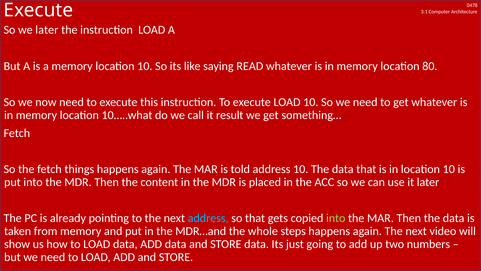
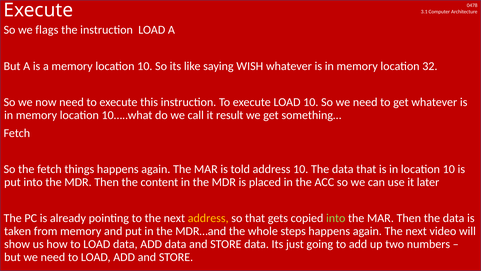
we later: later -> flags (47, 30)
READ: READ -> WISH (250, 66)
80: 80 -> 32 (430, 66)
address colour: light blue -> yellow (208, 218)
